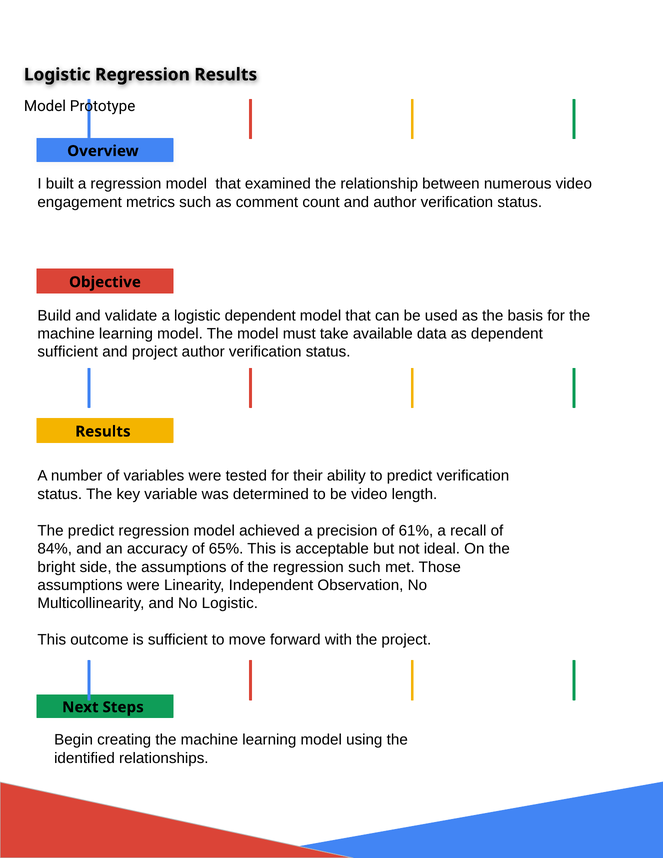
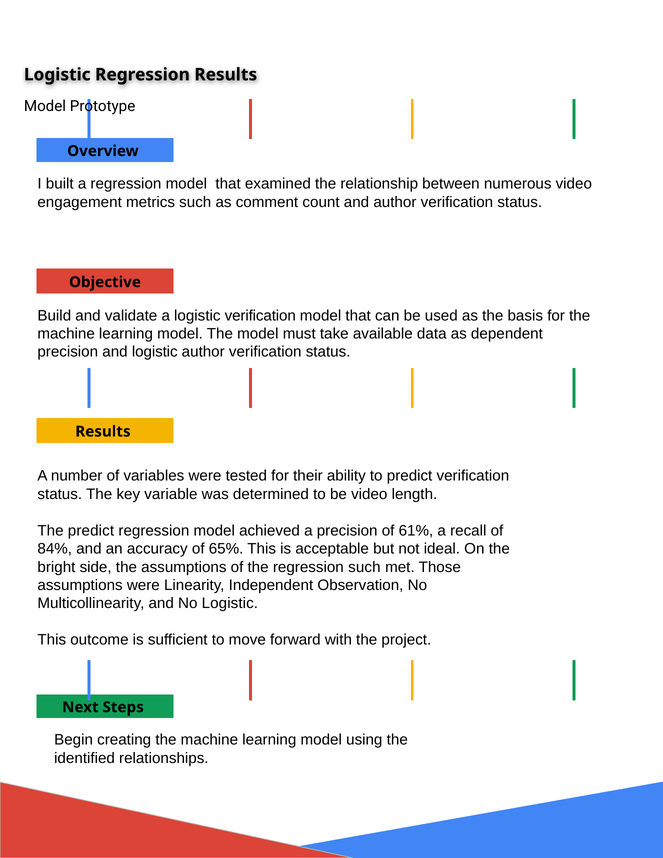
logistic dependent: dependent -> verification (260, 316)
sufficient: sufficient -> precision (68, 352)
and project: project -> logistic (155, 352)
